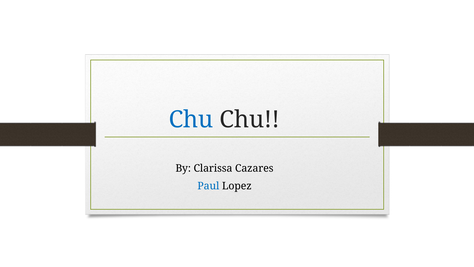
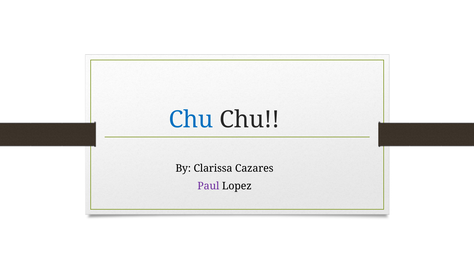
Paul colour: blue -> purple (208, 186)
